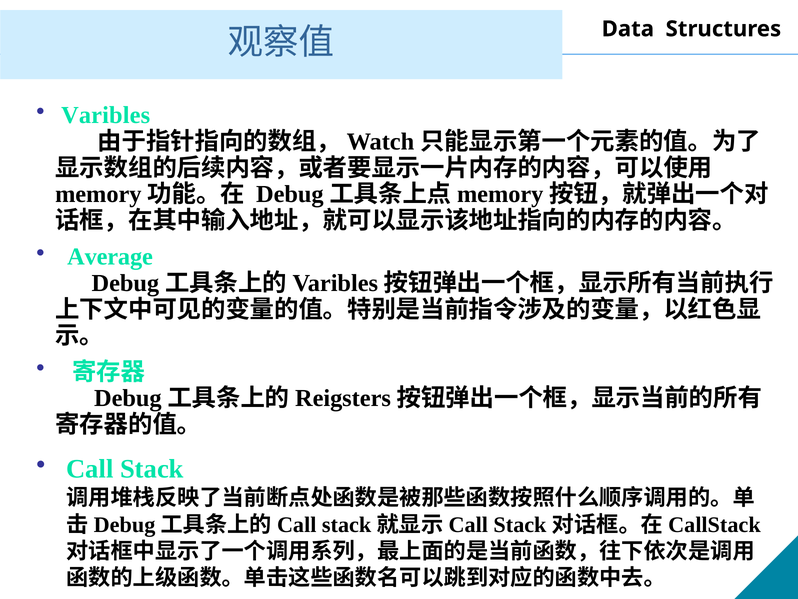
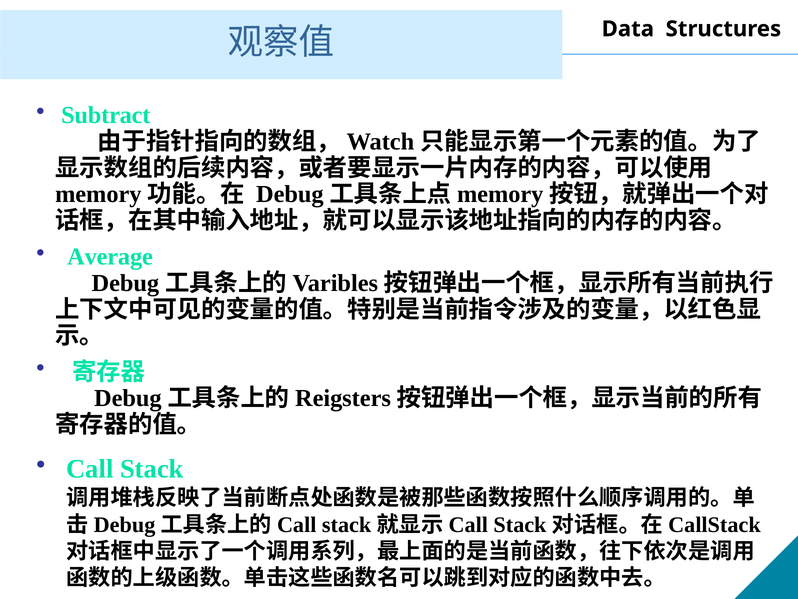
Varibles: Varibles -> Subtract (106, 115)
